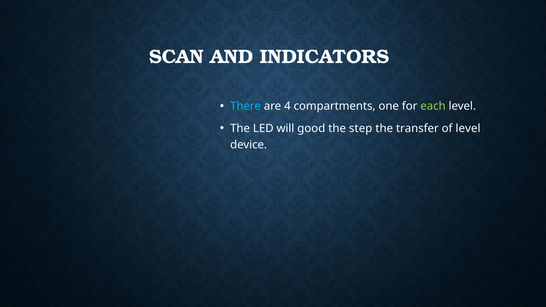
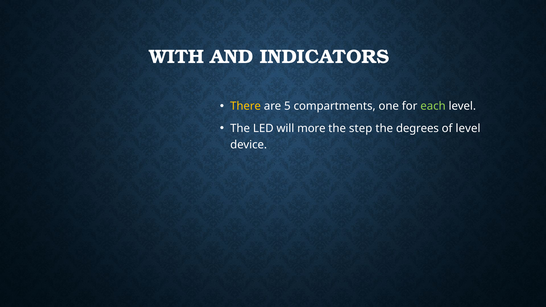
SCAN: SCAN -> WITH (177, 57)
There colour: light blue -> yellow (246, 106)
4: 4 -> 5 (287, 106)
good: good -> more (311, 128)
transfer: transfer -> degrees (417, 128)
